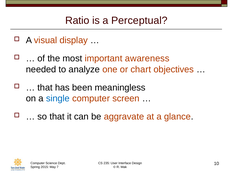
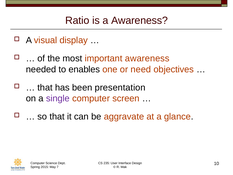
a Perceptual: Perceptual -> Awareness (140, 21)
analyze: analyze -> enables (84, 69)
chart: chart -> need (141, 69)
meaningless: meaningless -> presentation (120, 87)
single colour: blue -> purple (58, 98)
